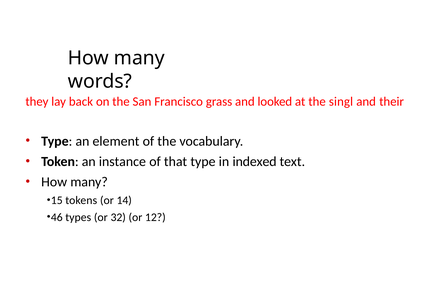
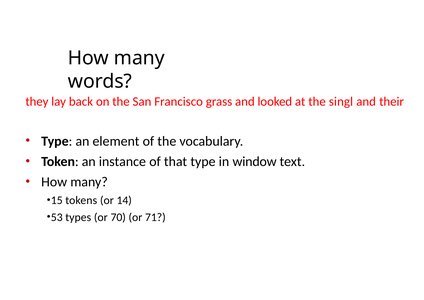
indexed: indexed -> window (255, 162)
46: 46 -> 53 (57, 217)
32: 32 -> 70 (118, 217)
12: 12 -> 71 (155, 217)
